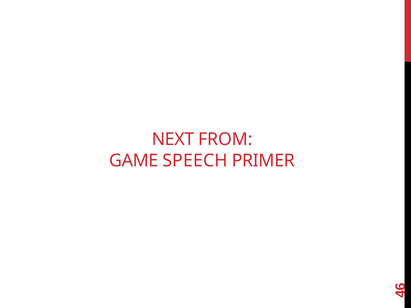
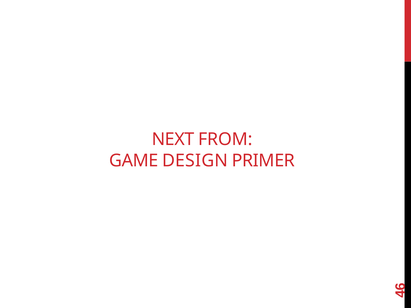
SPEECH: SPEECH -> DESIGN (195, 161)
